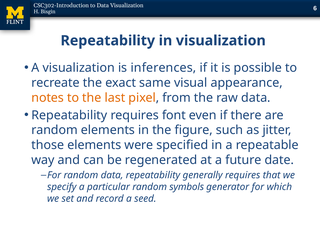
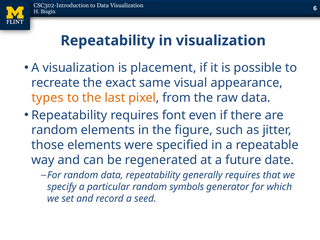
inferences: inferences -> placement (163, 68)
notes: notes -> types (48, 98)
